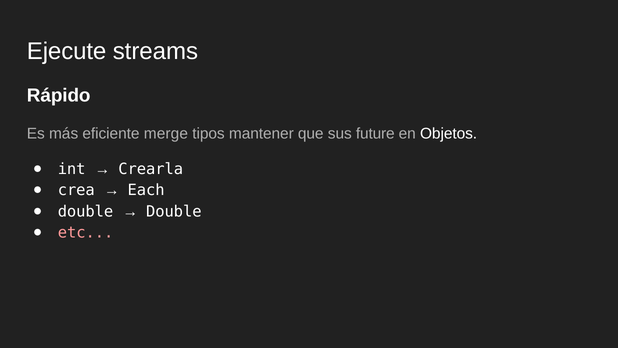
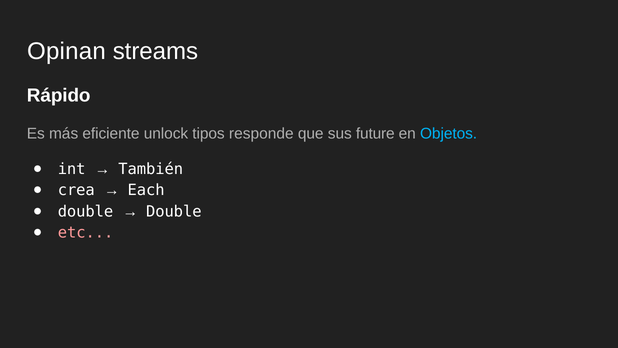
Ejecute: Ejecute -> Opinan (66, 51)
merge: merge -> unlock (166, 133)
mantener: mantener -> responde (261, 133)
Objetos colour: white -> light blue (449, 133)
Crearla: Crearla -> También (151, 169)
